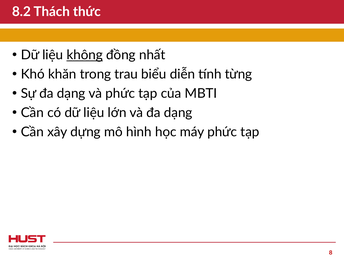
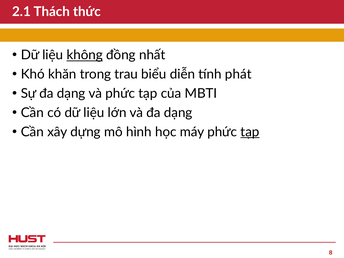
8.2: 8.2 -> 2.1 (22, 12)
từng: từng -> phát (238, 74)
tạp underline: none -> present (250, 132)
